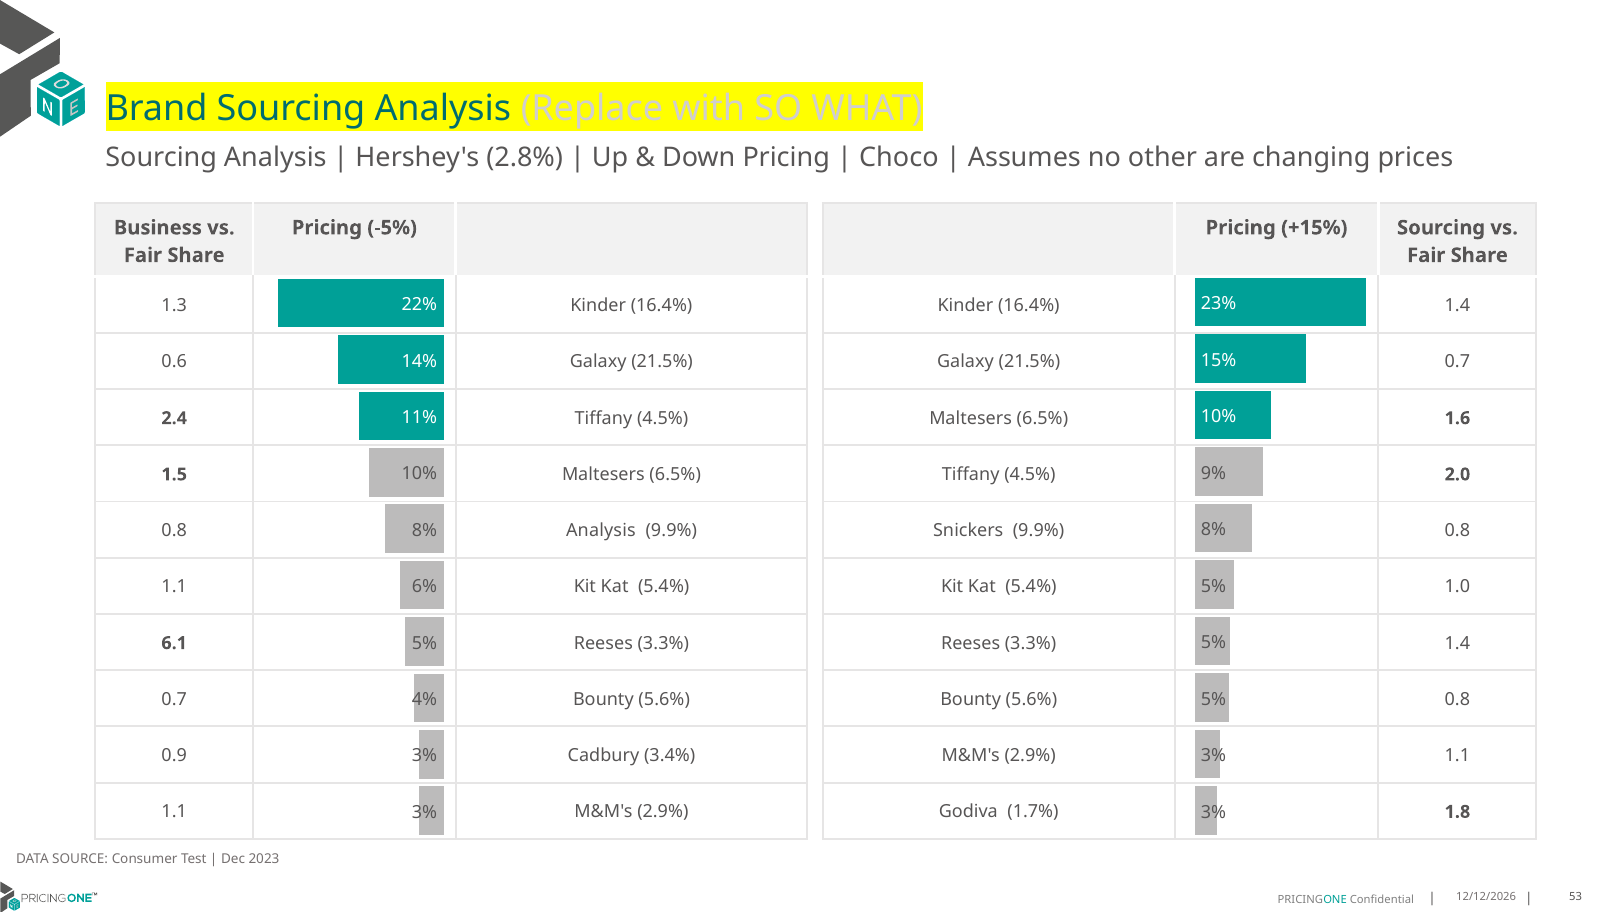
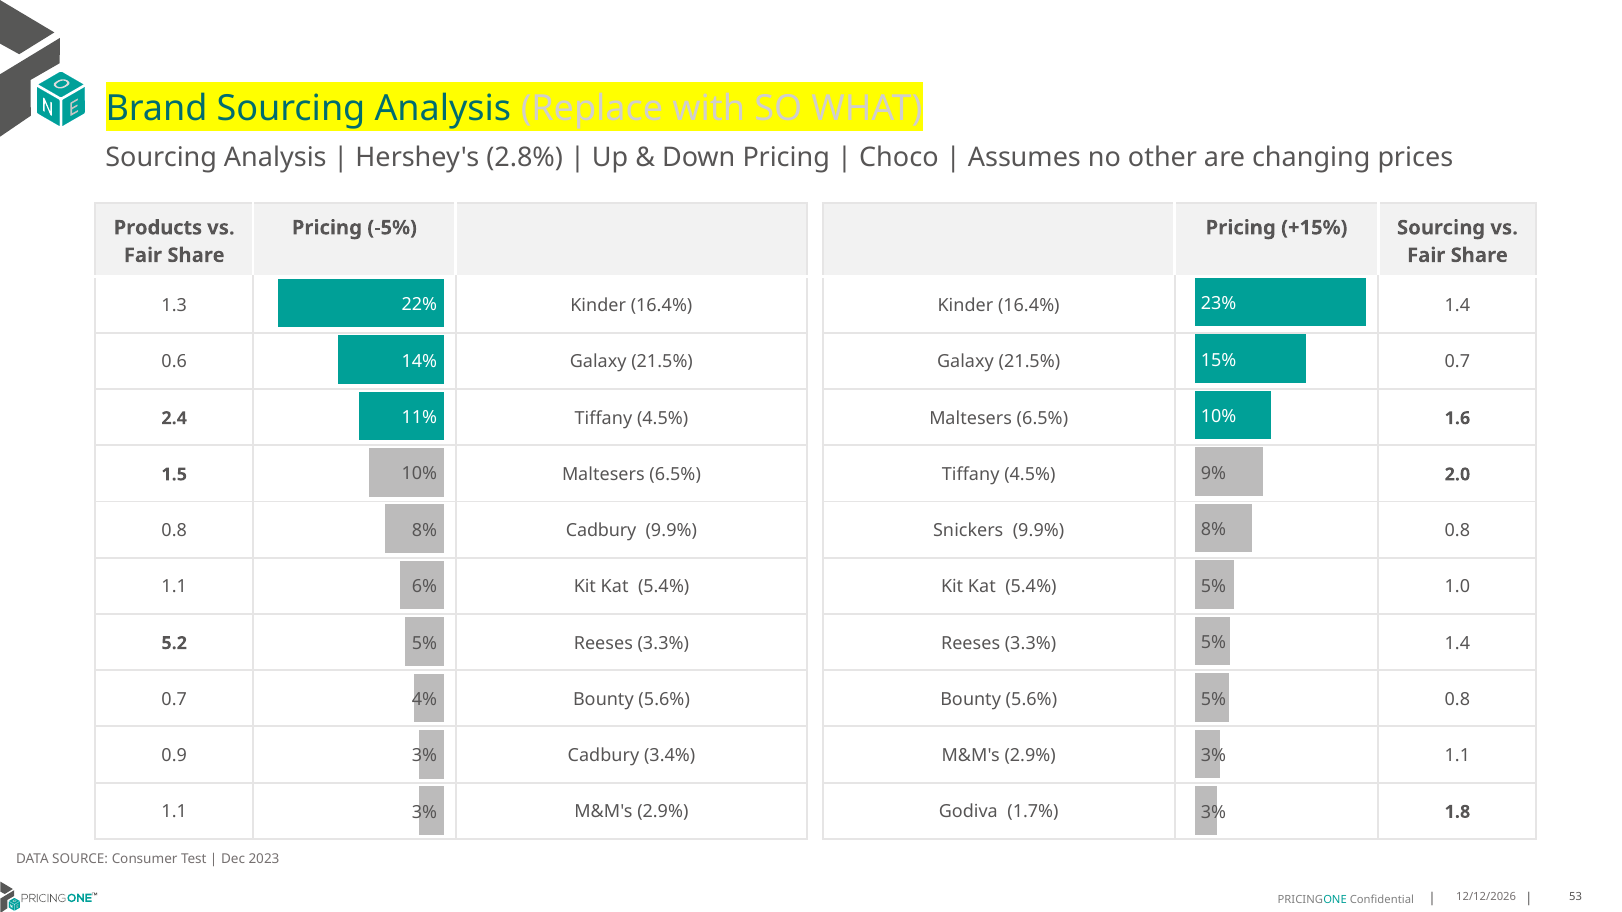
Business: Business -> Products (158, 228)
0.8 Analysis: Analysis -> Cadbury (601, 531)
6.1: 6.1 -> 5.2 (174, 643)
